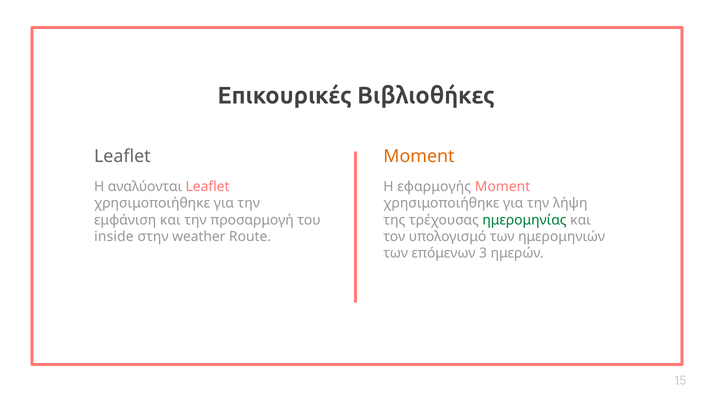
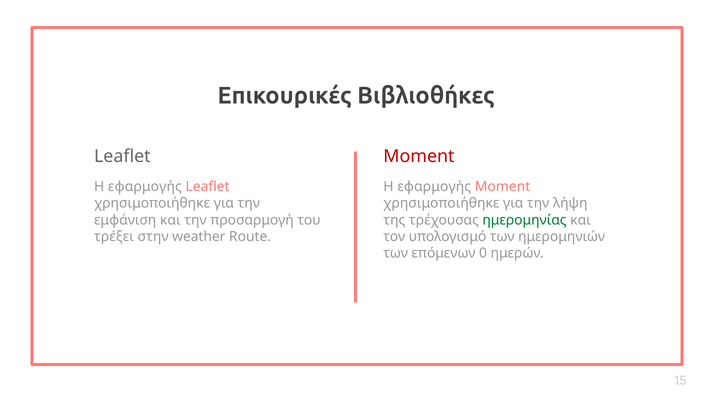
Moment colour: orange -> red (419, 156)
αναλύονται: αναλύονται -> εφαρμογής (145, 186)
inside: inside -> τρέξει (114, 236)
3: 3 -> 0 (483, 253)
